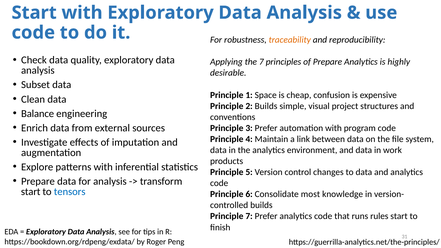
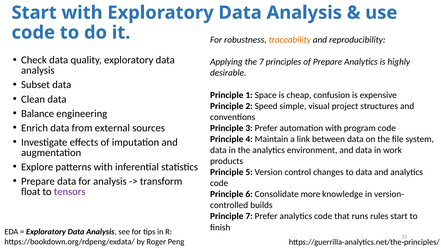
2 Builds: Builds -> Speed (266, 106)
start: start -> float (31, 192)
tensors colour: blue -> purple (70, 192)
most: most -> more (311, 194)
